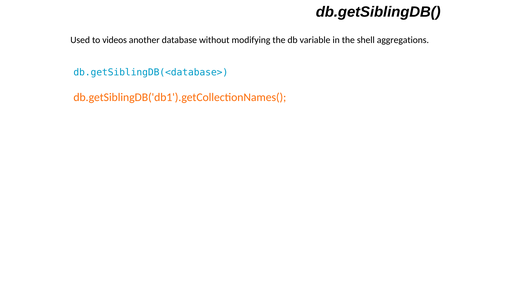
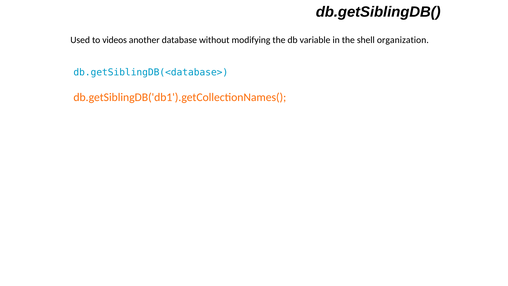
aggregations: aggregations -> organization (403, 40)
